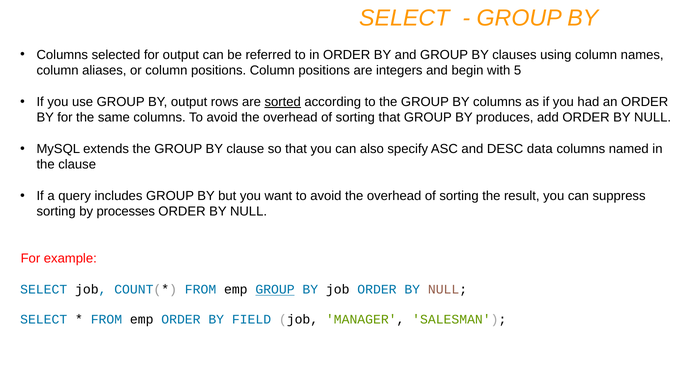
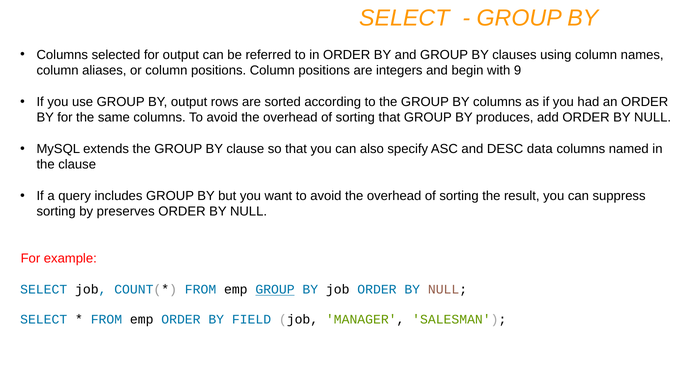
5: 5 -> 9 (518, 71)
sorted underline: present -> none (283, 102)
processes: processes -> preserves (126, 212)
